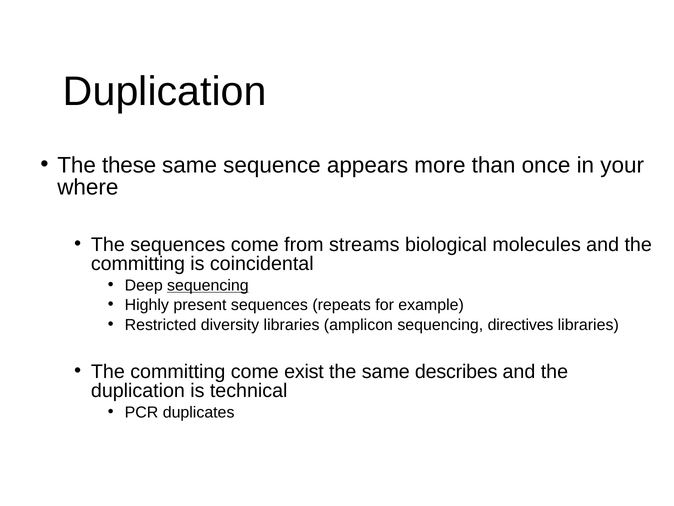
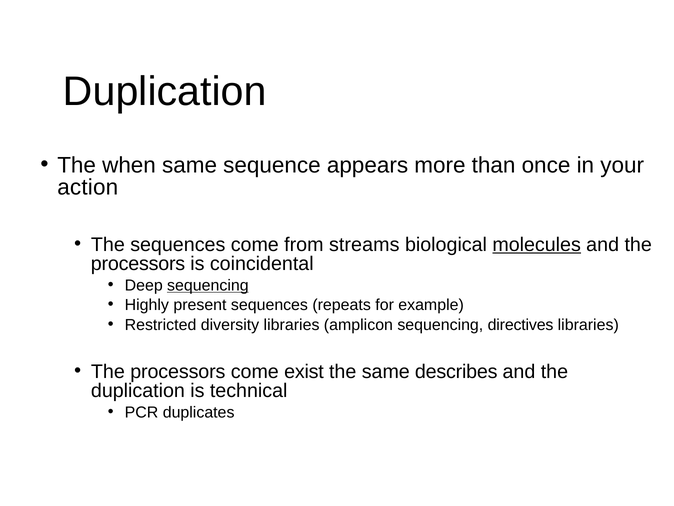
these: these -> when (129, 165)
where: where -> action (88, 187)
molecules underline: none -> present (537, 244)
committing: committing -> processors (138, 263)
committing: committing -> processors (178, 371)
